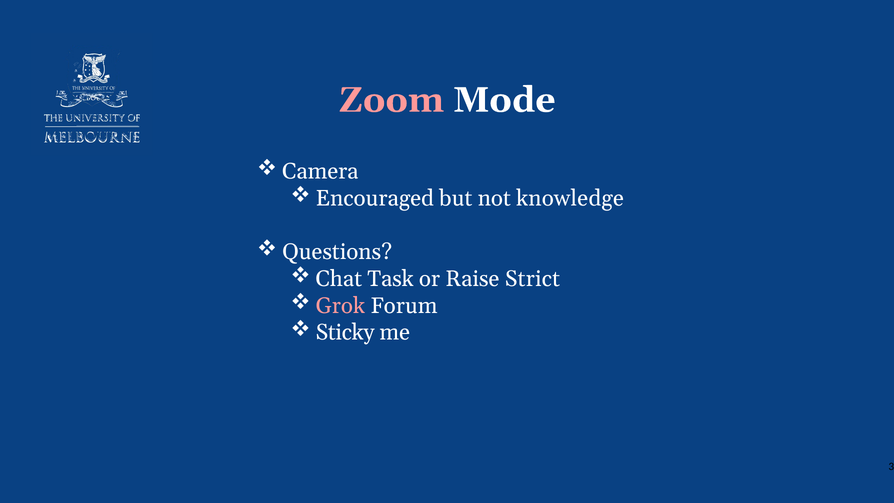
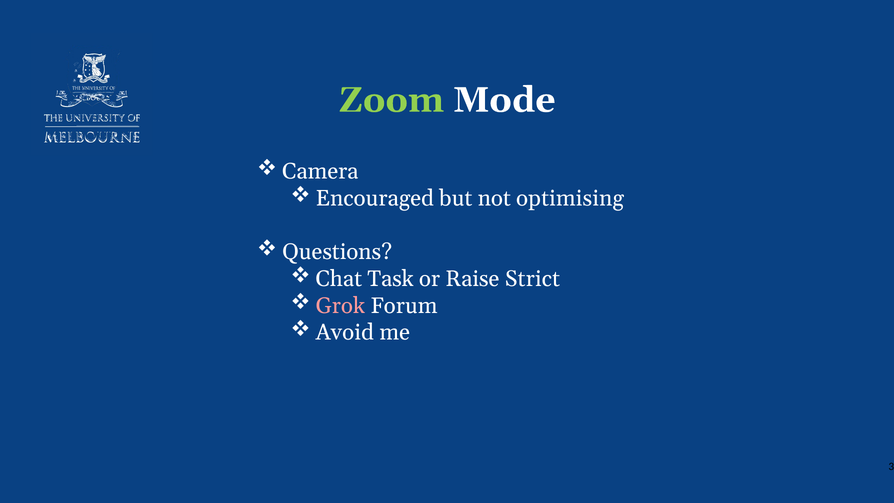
Zoom colour: pink -> light green (391, 100)
knowledge: knowledge -> optimising (570, 198)
Sticky: Sticky -> Avoid (345, 332)
